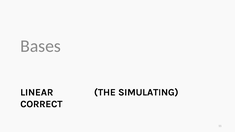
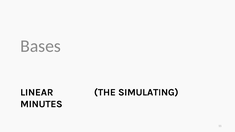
CORRECT: CORRECT -> MINUTES (41, 104)
